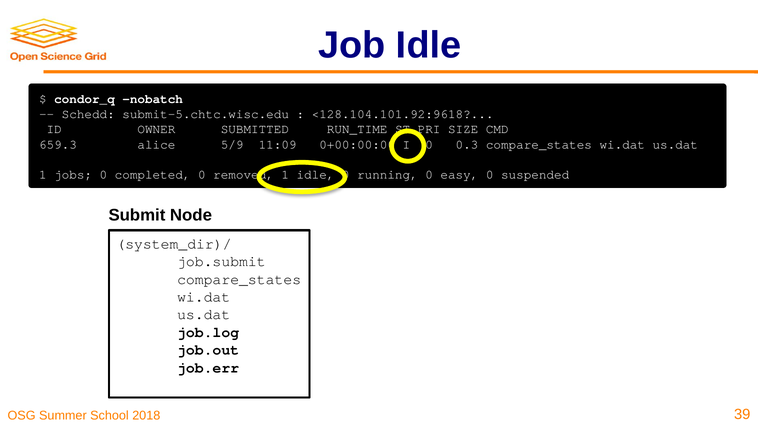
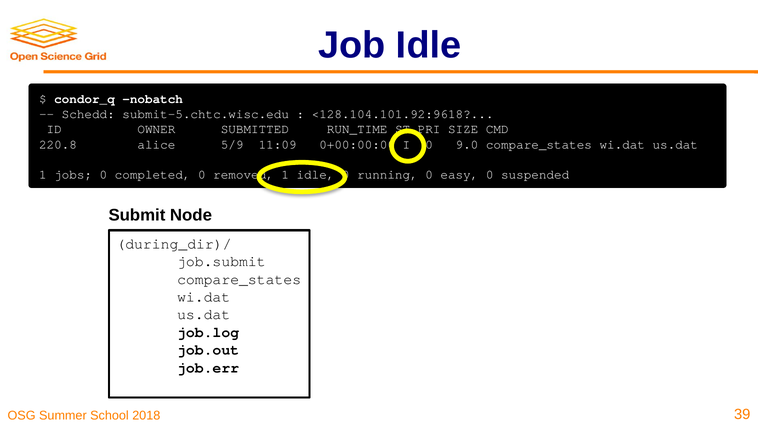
659.3: 659.3 -> 220.8 (58, 144)
0.3: 0.3 -> 9.0 (467, 144)
system_dir)/: system_dir)/ -> during_dir)/ (174, 244)
